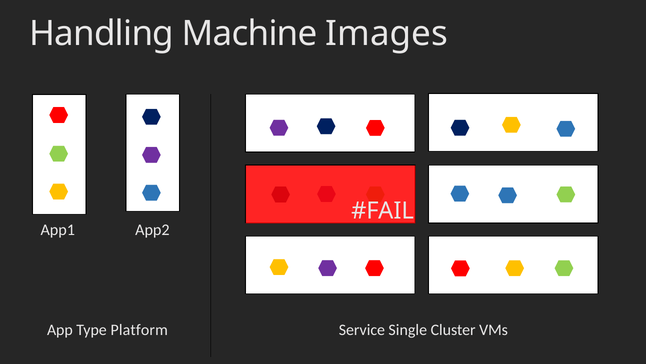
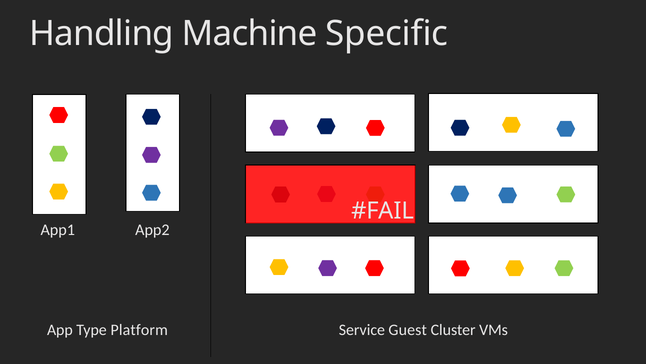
Images: Images -> Specific (387, 34)
Single: Single -> Guest (408, 329)
